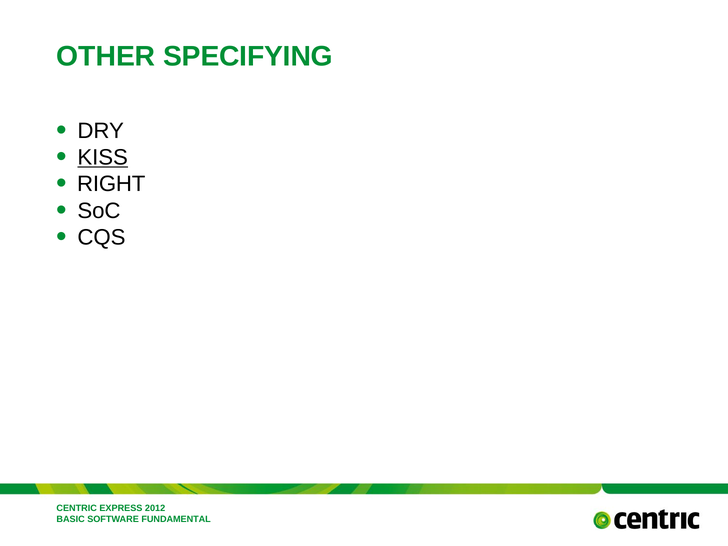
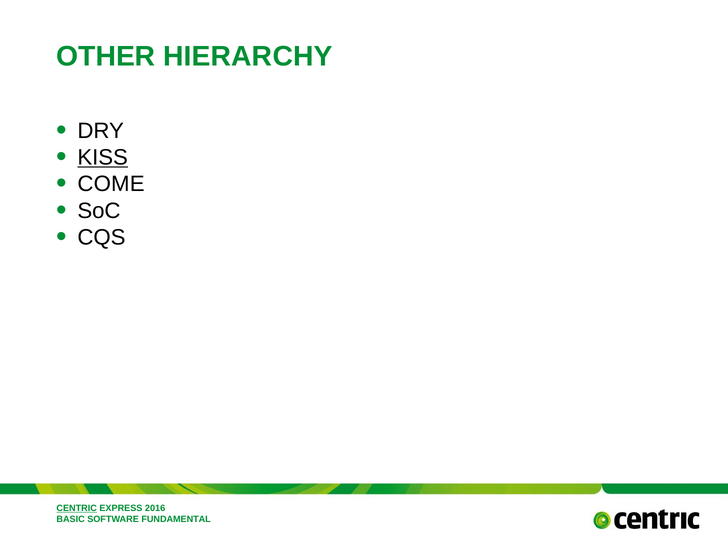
SPECIFYING: SPECIFYING -> HIERARCHY (248, 57)
RIGHT: RIGHT -> COME (111, 184)
CENTRIC underline: none -> present (77, 508)
2012: 2012 -> 2016 (155, 508)
